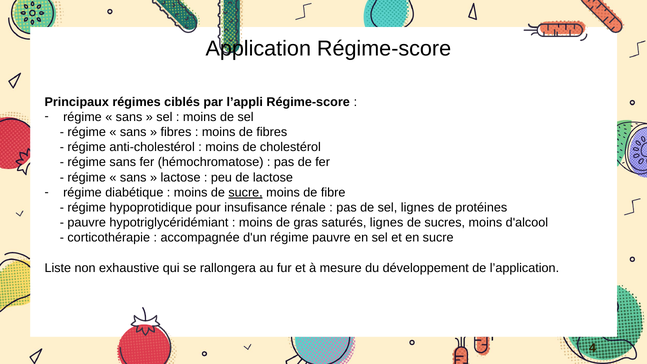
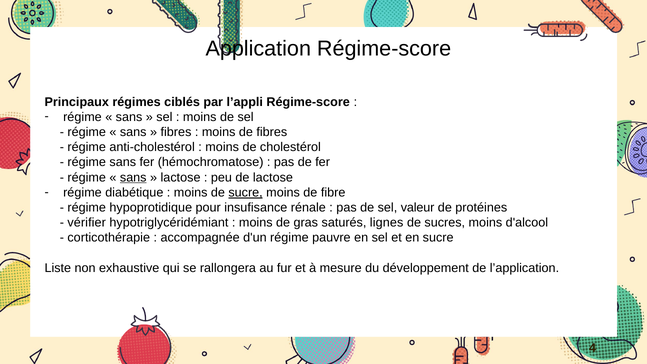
sans underline: none -> present (133, 177)
sel lignes: lignes -> valeur (418, 208)
pauvre: pauvre -> vérifier (87, 223)
